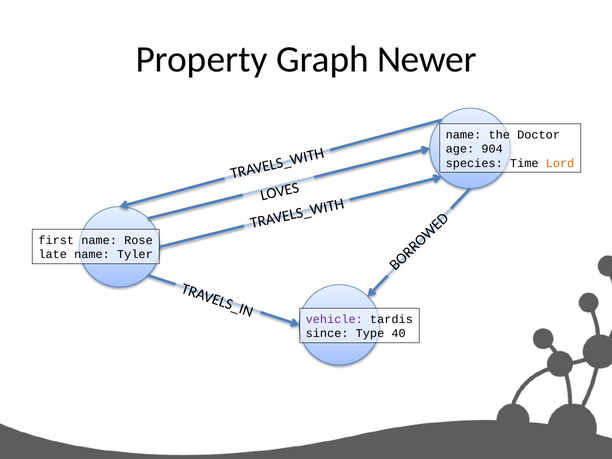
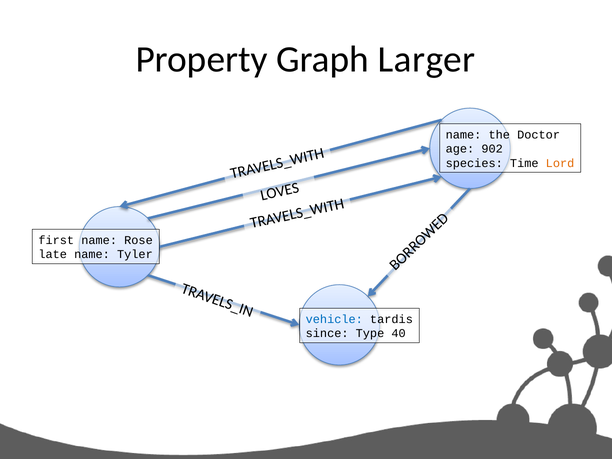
Newer: Newer -> Larger (427, 59)
904: 904 -> 902 (492, 149)
vehicle colour: purple -> blue (334, 319)
